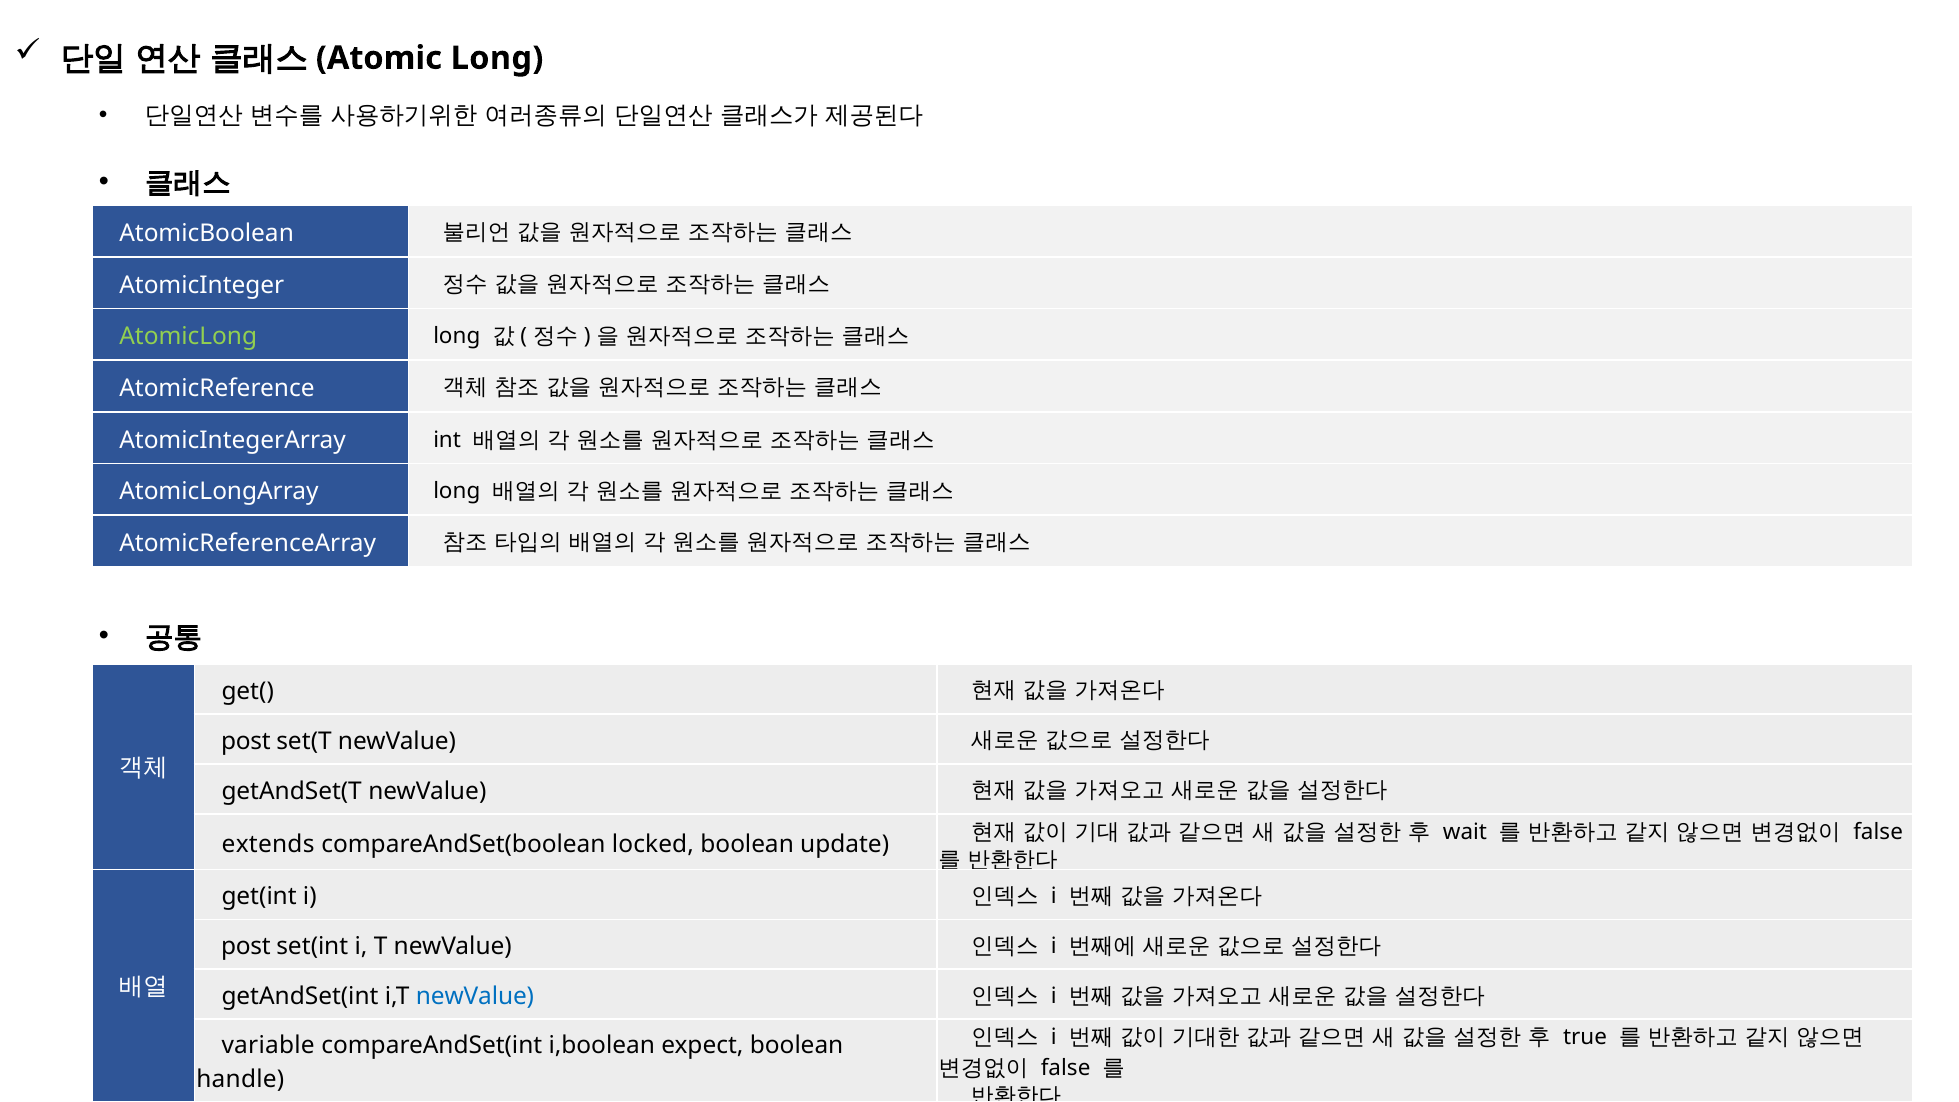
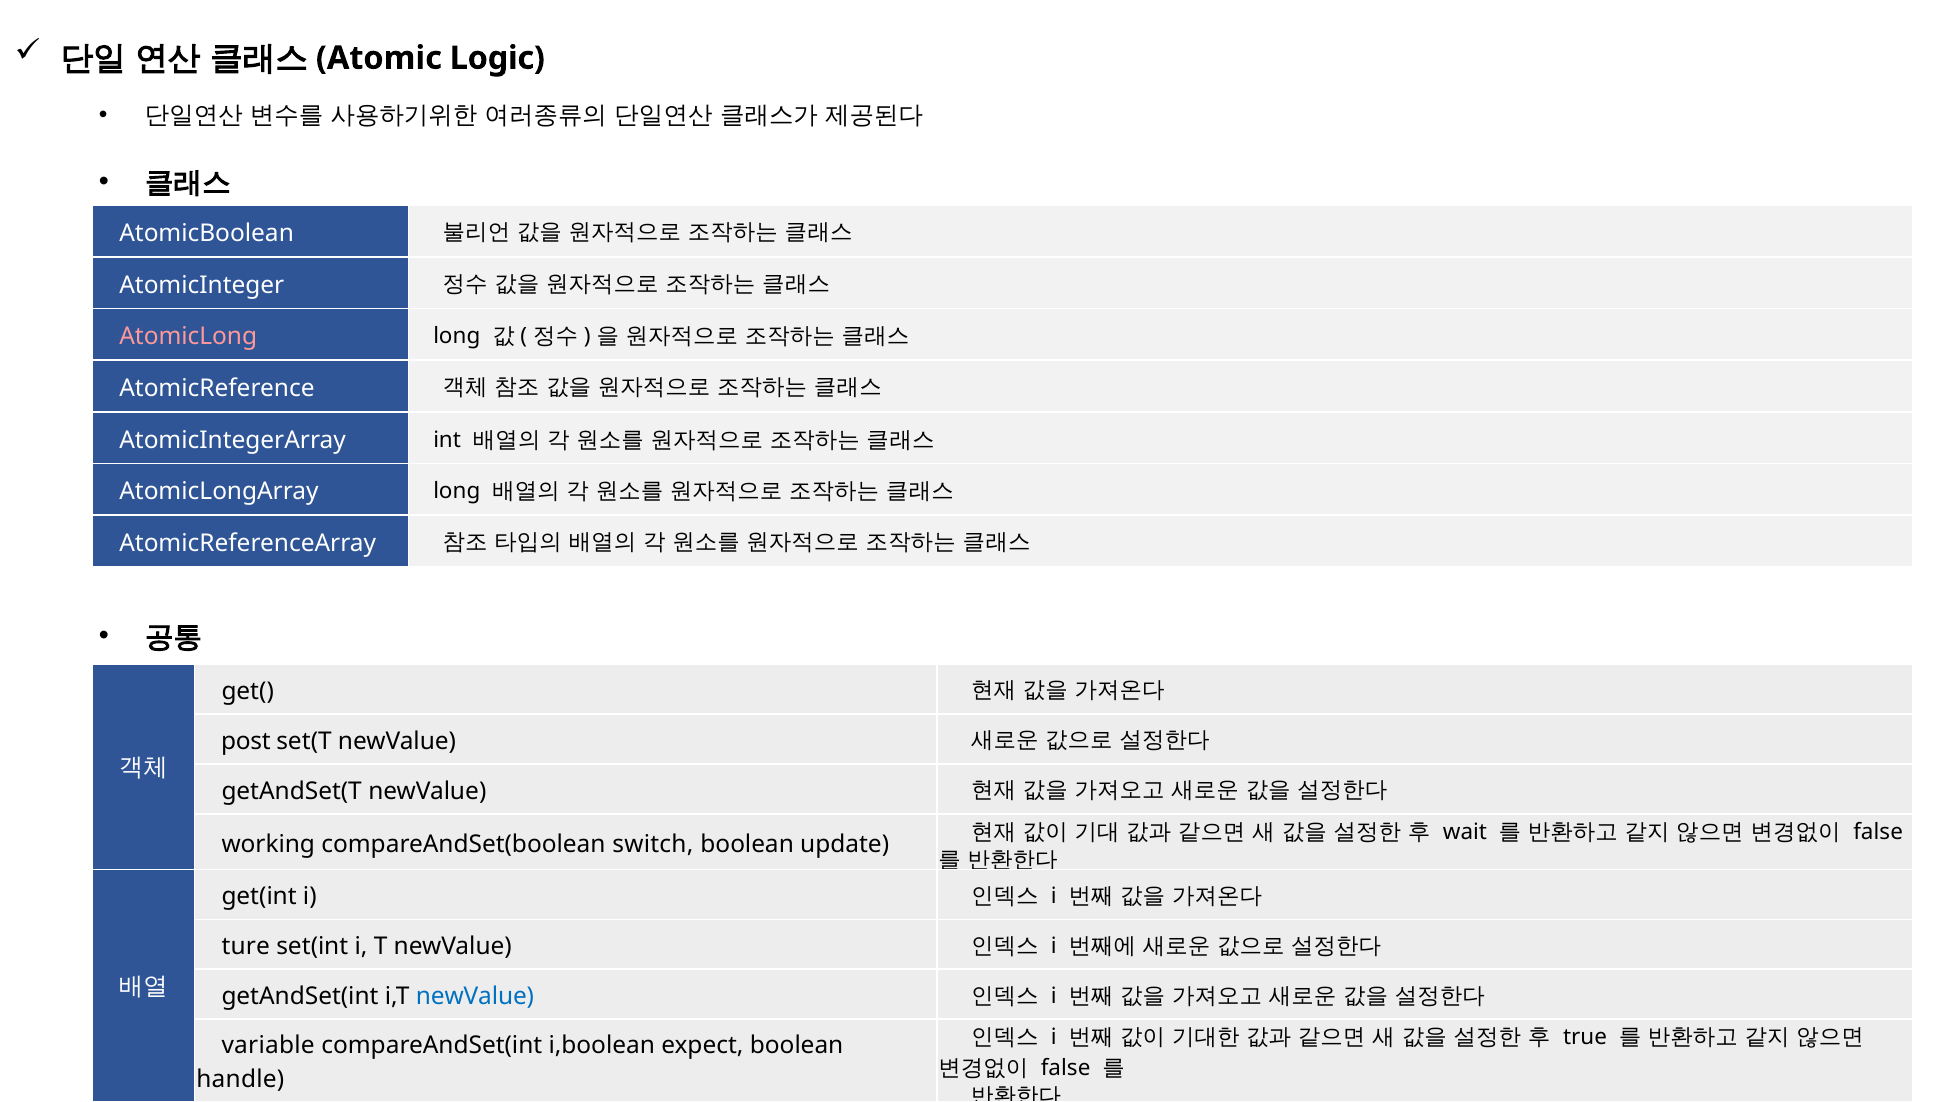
Long: Long -> Logic (497, 58)
AtomicLong colour: light green -> pink (188, 337)
extends: extends -> working (268, 844)
locked: locked -> switch (653, 844)
post: post -> ture (246, 947)
